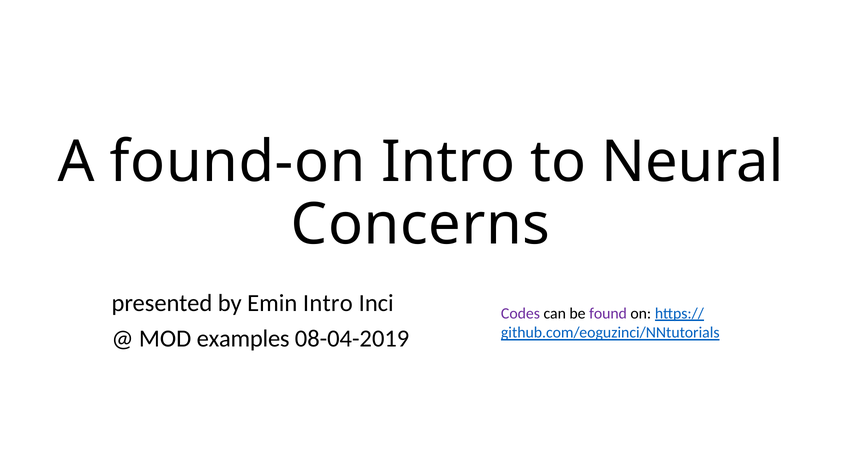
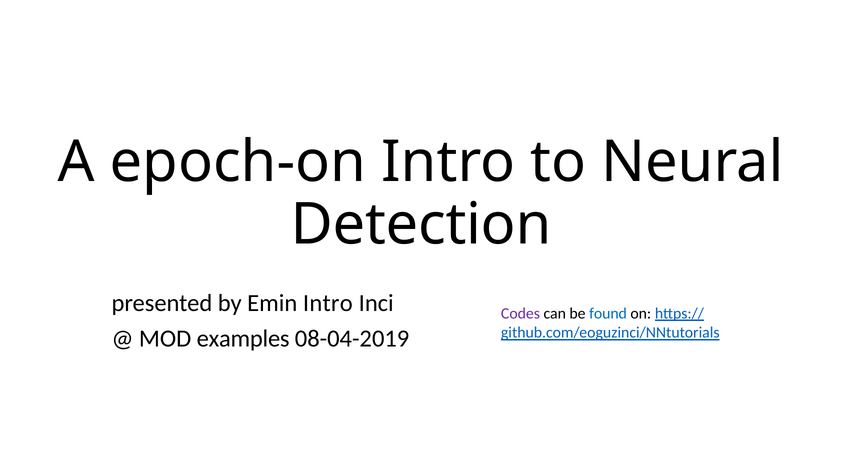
found-on: found-on -> epoch-on (238, 162)
Concerns: Concerns -> Detection (421, 224)
found colour: purple -> blue (608, 313)
